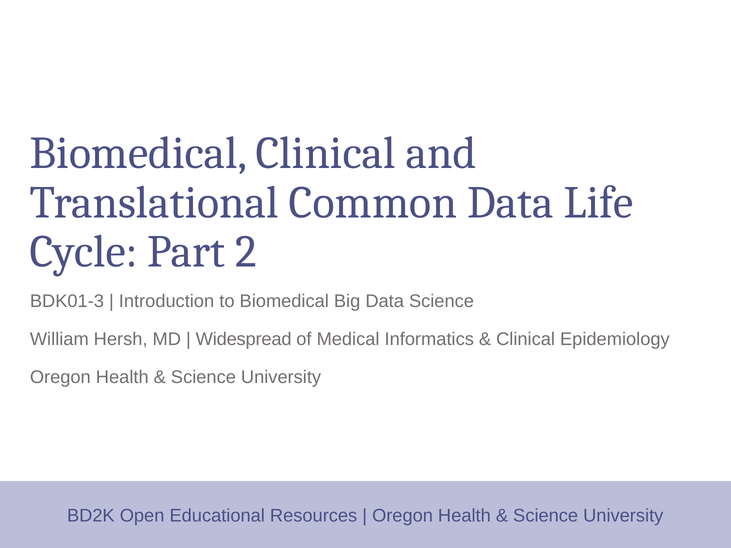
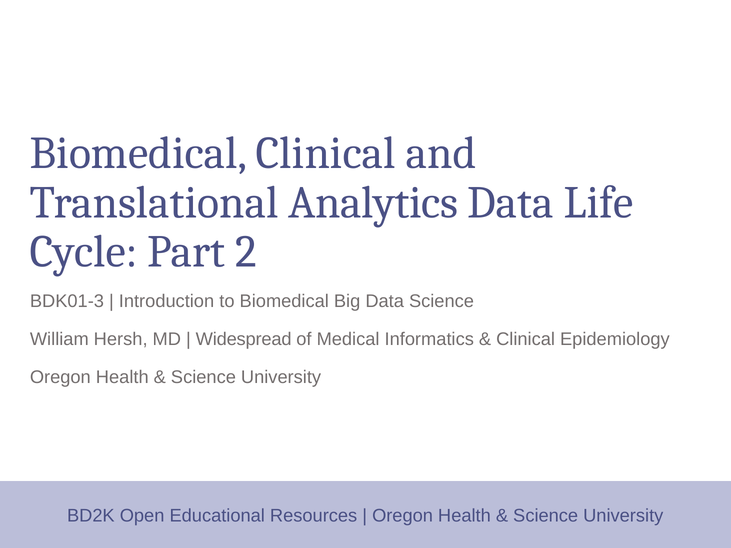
Common: Common -> Analytics (373, 203)
